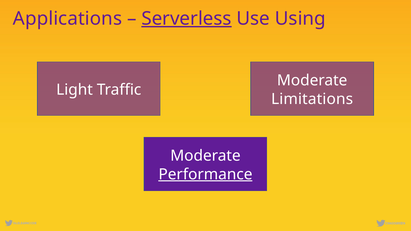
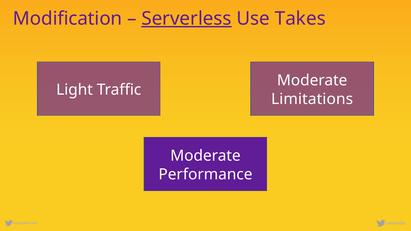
Applications: Applications -> Modification (68, 19)
Using: Using -> Takes (300, 19)
Performance underline: present -> none (205, 174)
